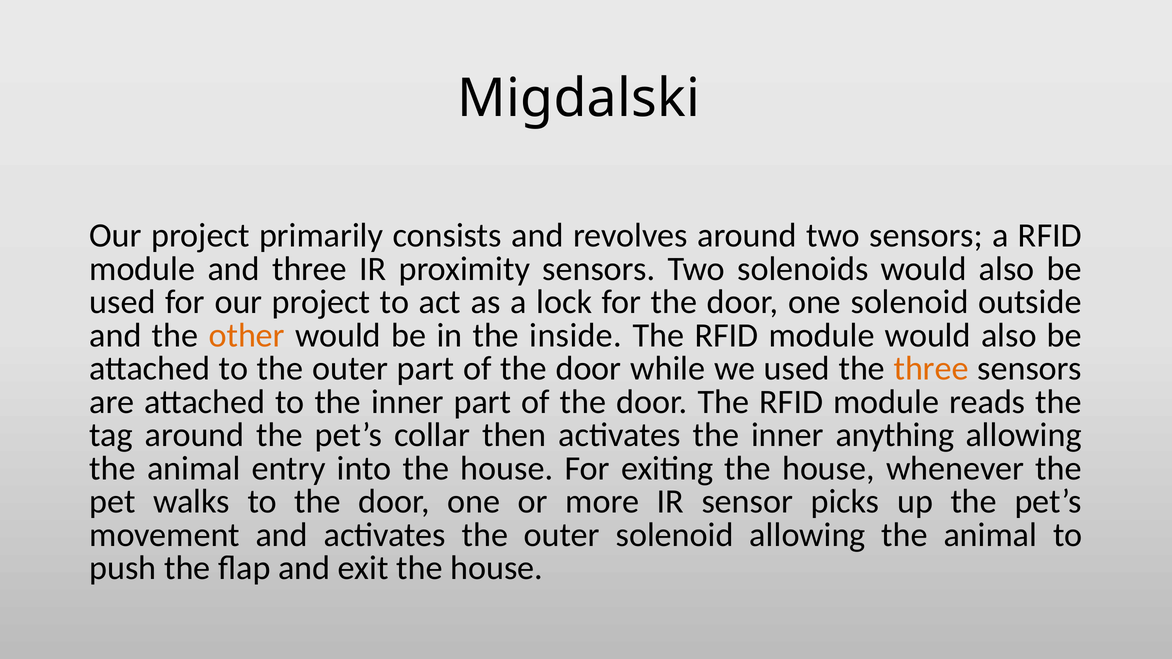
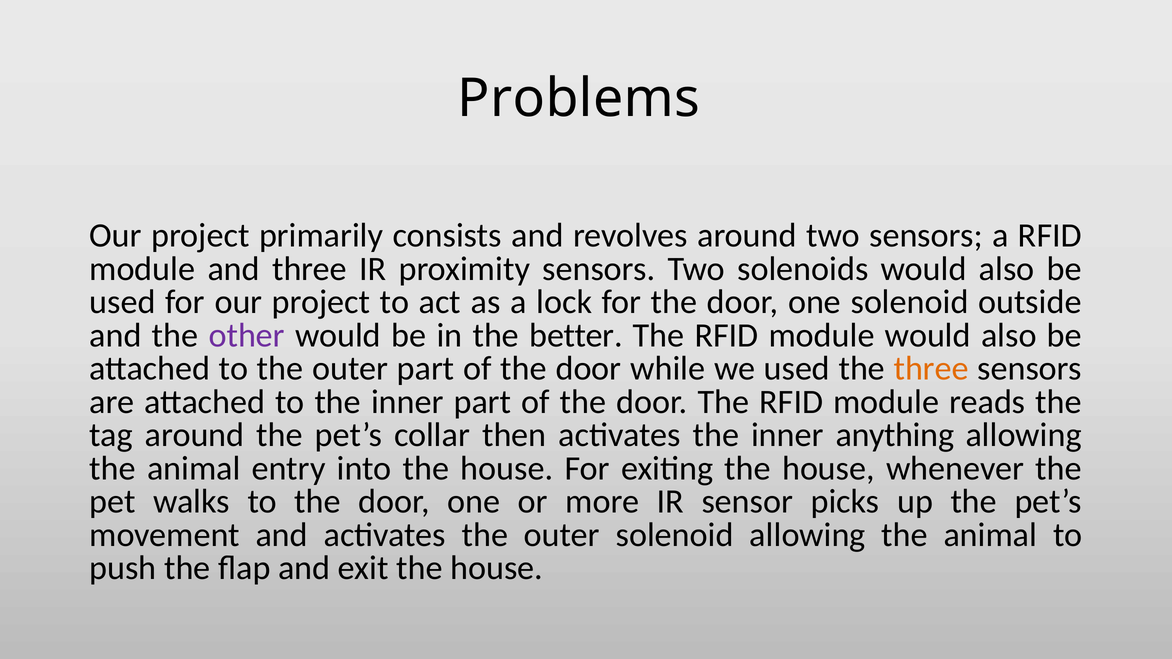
Migdalski: Migdalski -> Problems (579, 98)
other colour: orange -> purple (247, 335)
inside: inside -> better (576, 335)
